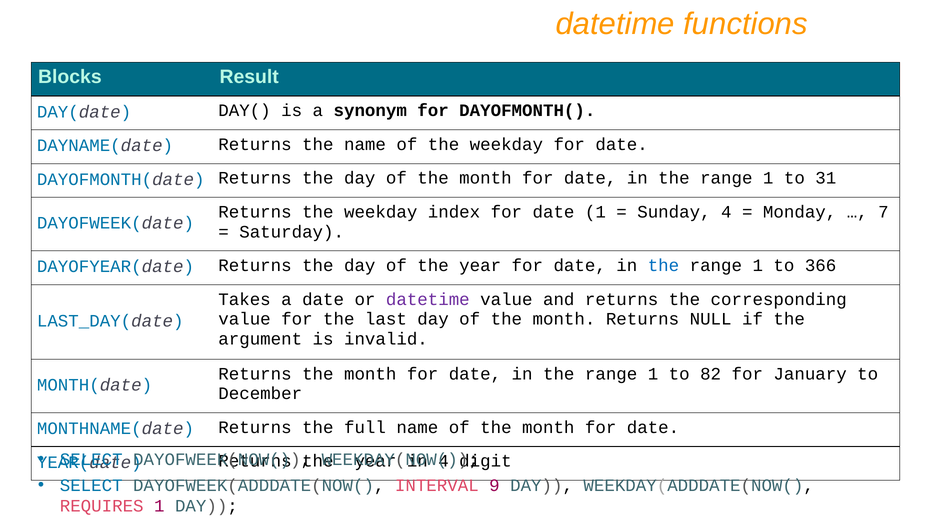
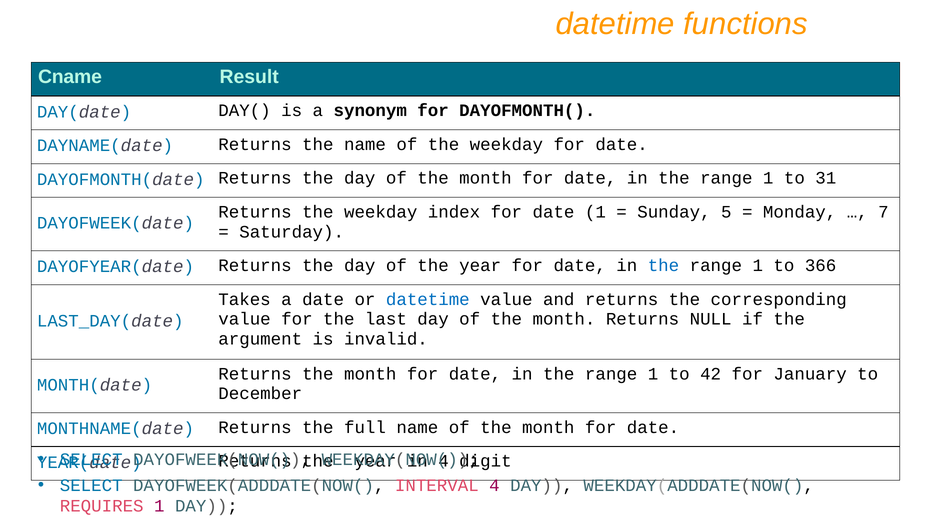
Blocks: Blocks -> Cname (70, 77)
Sunday 4: 4 -> 5 (726, 212)
datetime colour: purple -> blue (428, 299)
82: 82 -> 42 (711, 374)
INTERVAL 9: 9 -> 4 (494, 485)
